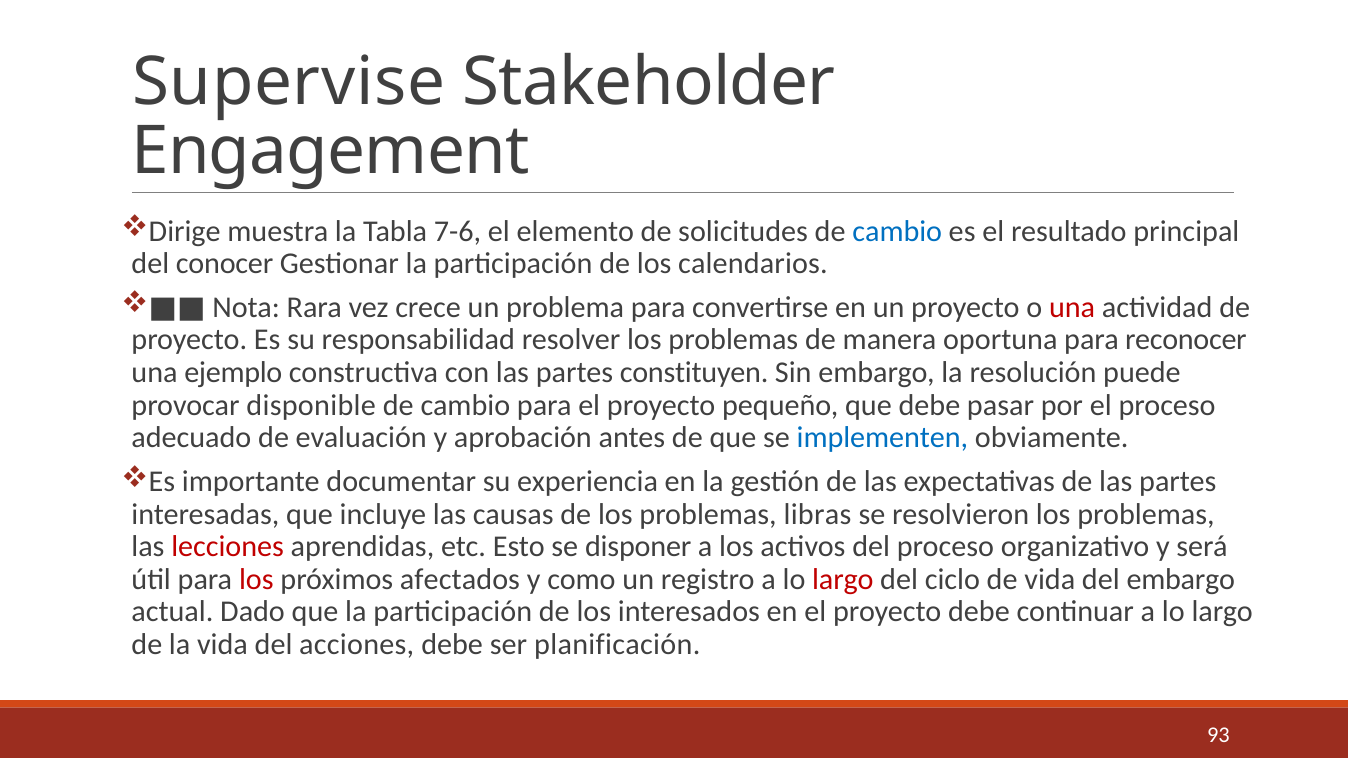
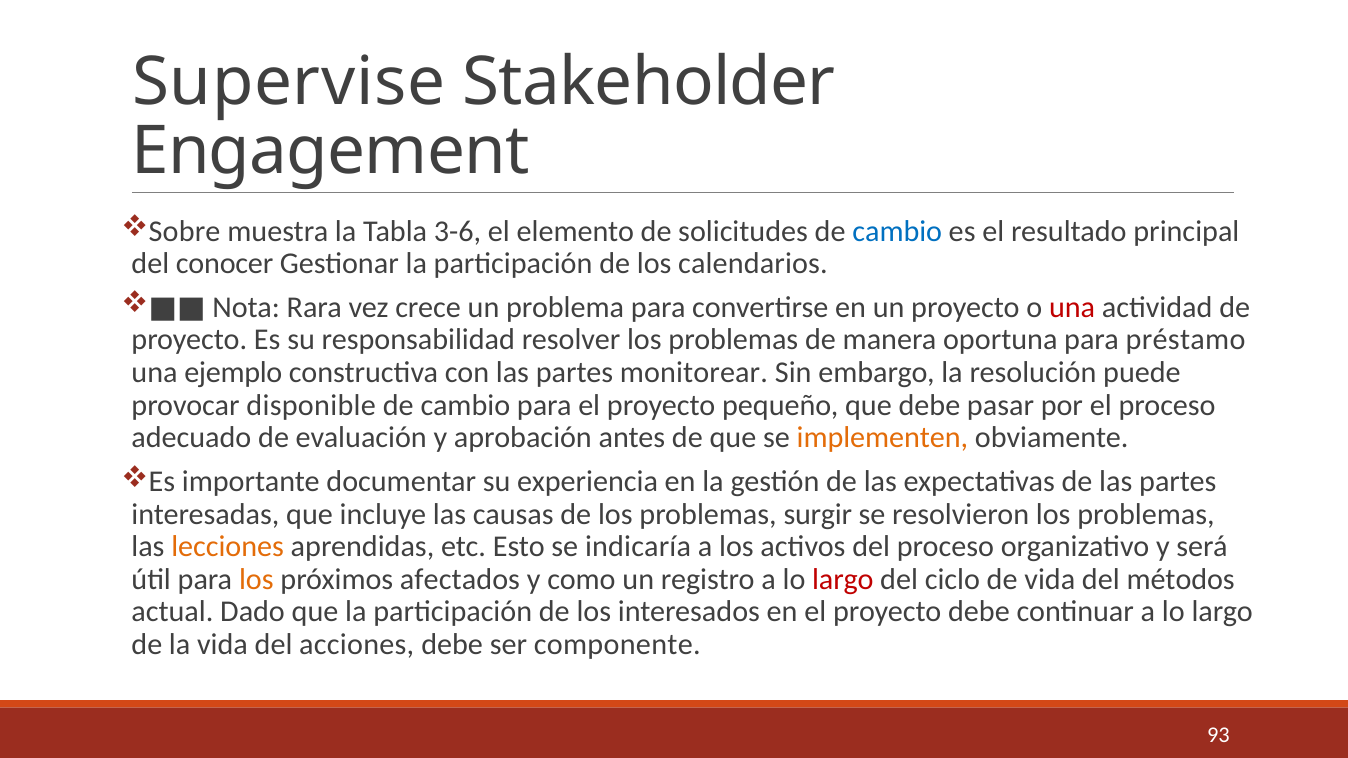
Dirige: Dirige -> Sobre (185, 231)
7-6: 7-6 -> 3-6 (458, 231)
reconocer: reconocer -> préstamo (1186, 340)
constituyen: constituyen -> monitorear (694, 373)
implementen colour: blue -> orange (882, 438)
libras: libras -> surgir (818, 514)
lecciones colour: red -> orange (228, 547)
disponer: disponer -> indicaría (638, 547)
los colour: red -> orange (256, 580)
del embargo: embargo -> métodos (1181, 580)
planificación: planificación -> componente (617, 645)
